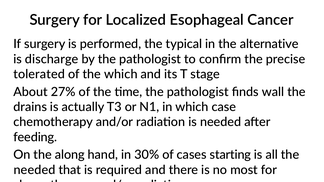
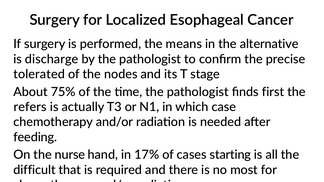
typical: typical -> means (184, 44)
the which: which -> nodes (121, 74)
27%: 27% -> 75% (63, 92)
wall: wall -> first (273, 92)
drains: drains -> refers (30, 107)
along: along -> nurse (70, 155)
30%: 30% -> 17% (147, 155)
needed: needed -> difficult (35, 170)
